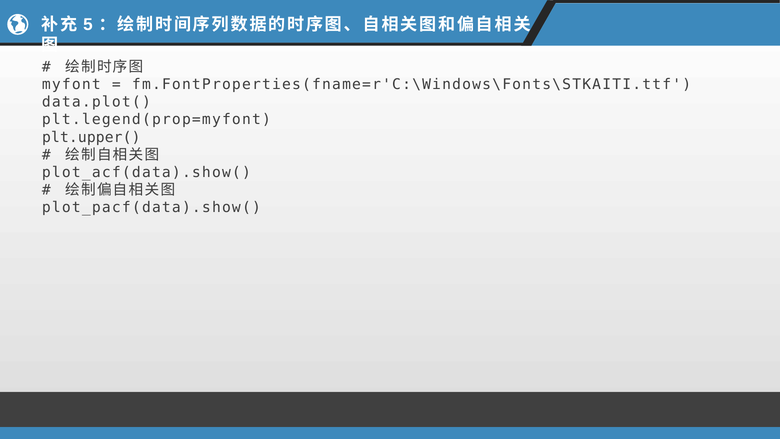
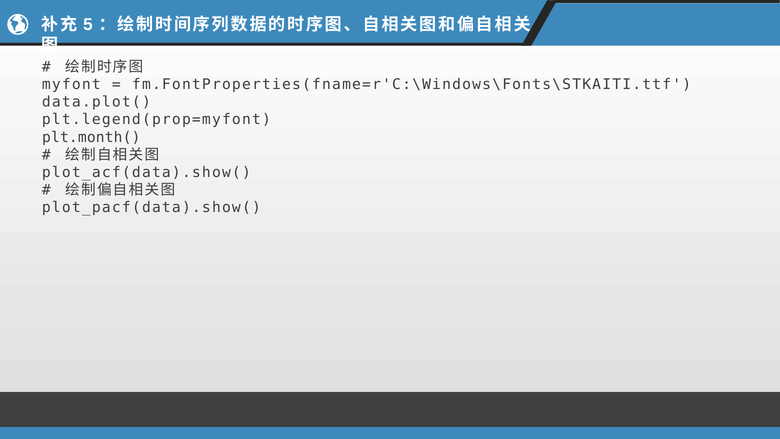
plt.upper(: plt.upper( -> plt.month( (91, 137)
